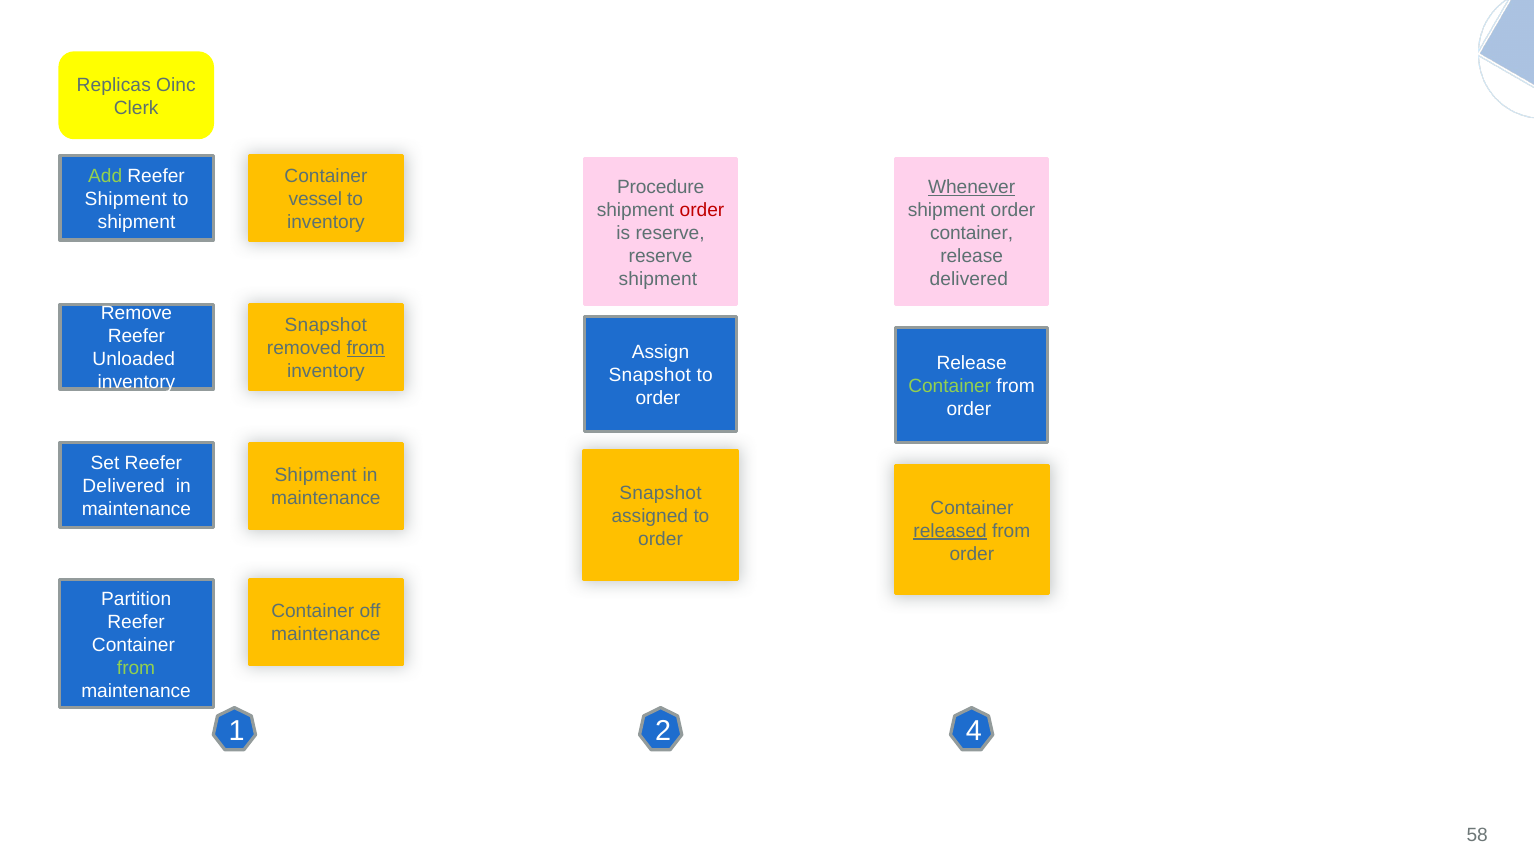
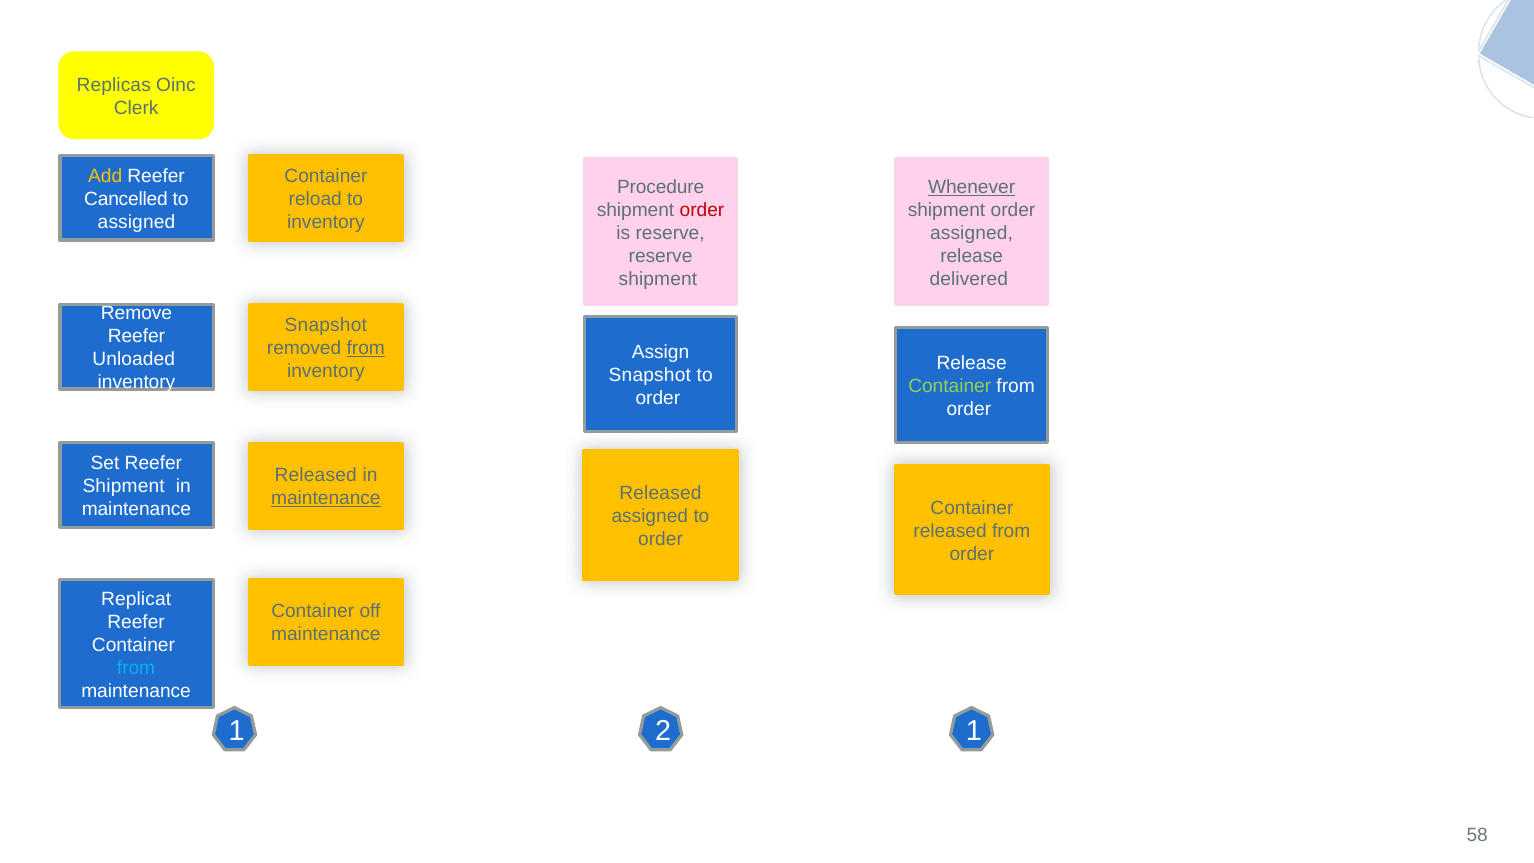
Add colour: light green -> yellow (105, 176)
Shipment: Shipment -> Cancelled (126, 199)
vessel: vessel -> reload (315, 199)
shipment: shipment -> assigned (136, 222)
container: container -> assigned (971, 233)
Shipment: Shipment -> Released (316, 475)
Delivered: Delivered -> Shipment (124, 486)
Snapshot: Snapshot -> Released (660, 493)
maintenance underline: none -> present (326, 498)
released underline: present -> none (950, 531)
Partition: Partition -> Replicat (136, 599)
from colour: light green -> light blue (136, 668)
2 4: 4 -> 1 (974, 731)
